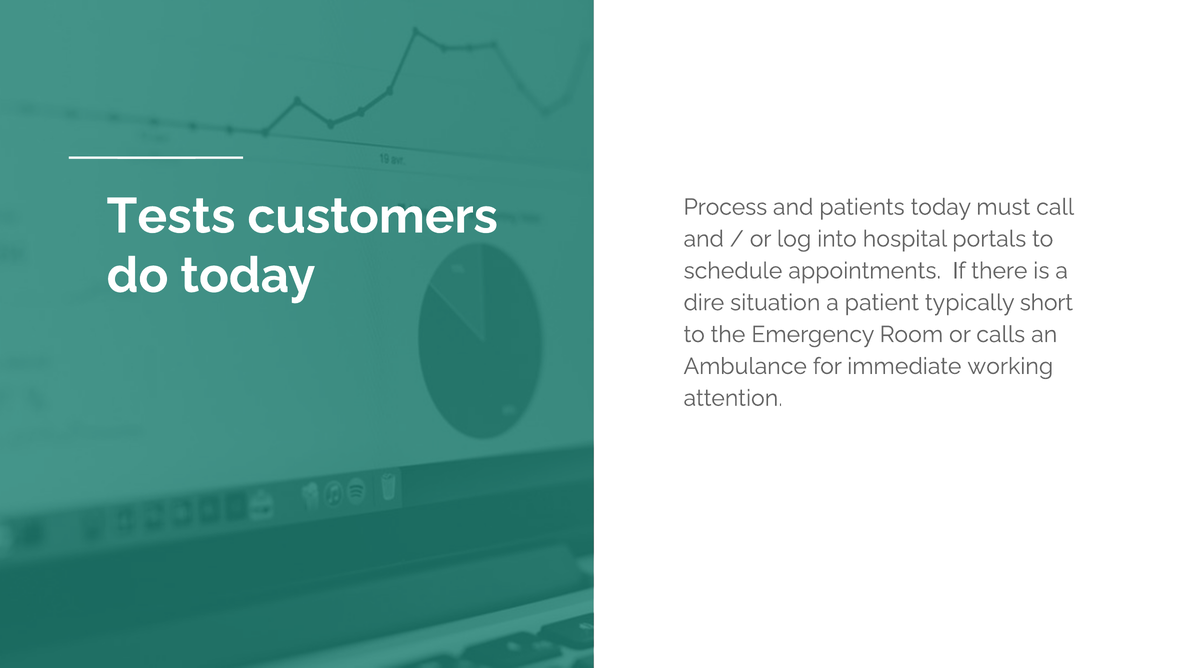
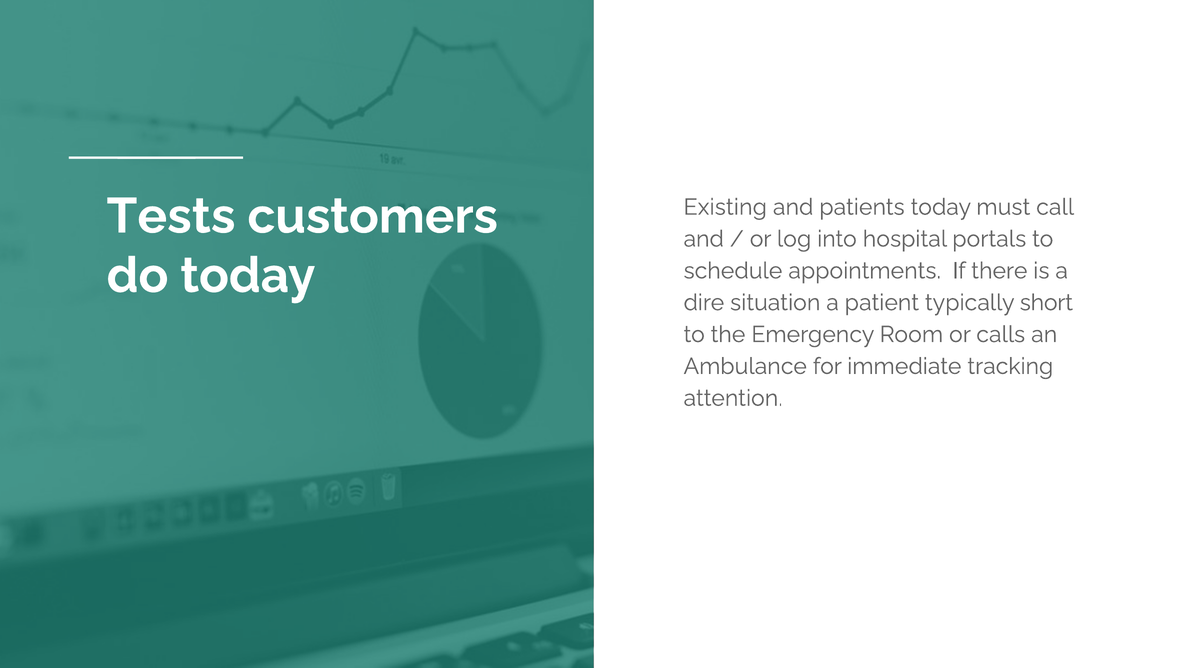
Process: Process -> Existing (725, 207)
working: working -> tracking (1010, 366)
